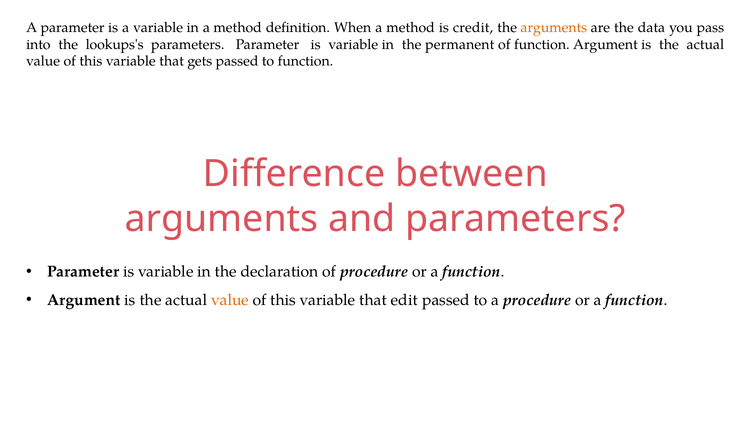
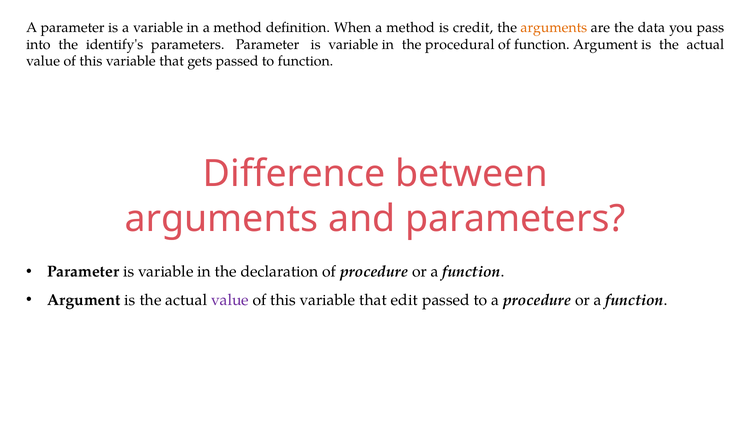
lookups's: lookups's -> identify's (115, 44)
permanent: permanent -> procedural (460, 44)
value colour: orange -> purple (230, 300)
